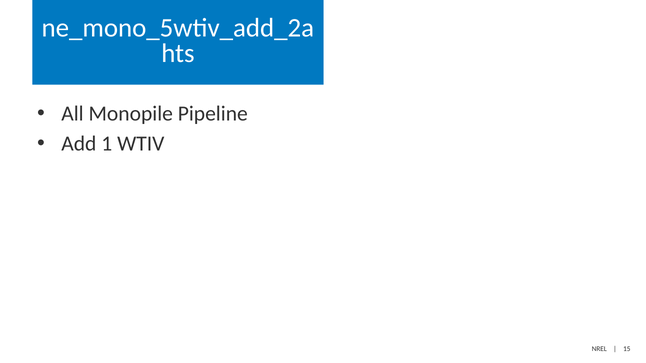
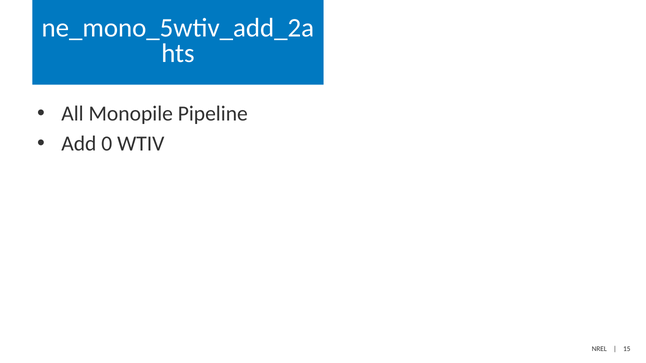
1: 1 -> 0 (107, 144)
